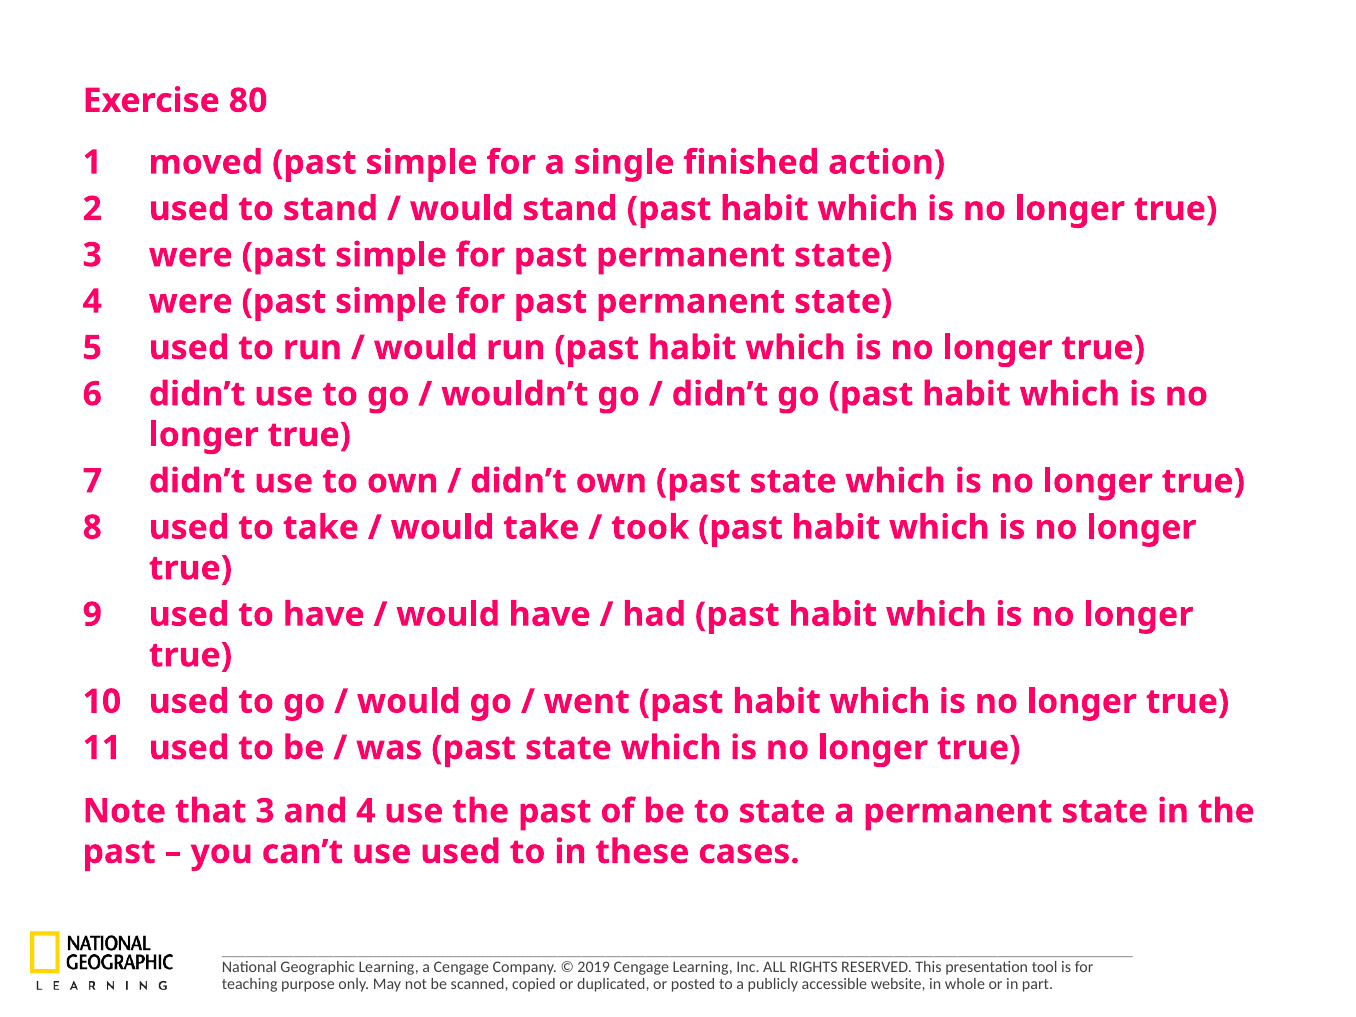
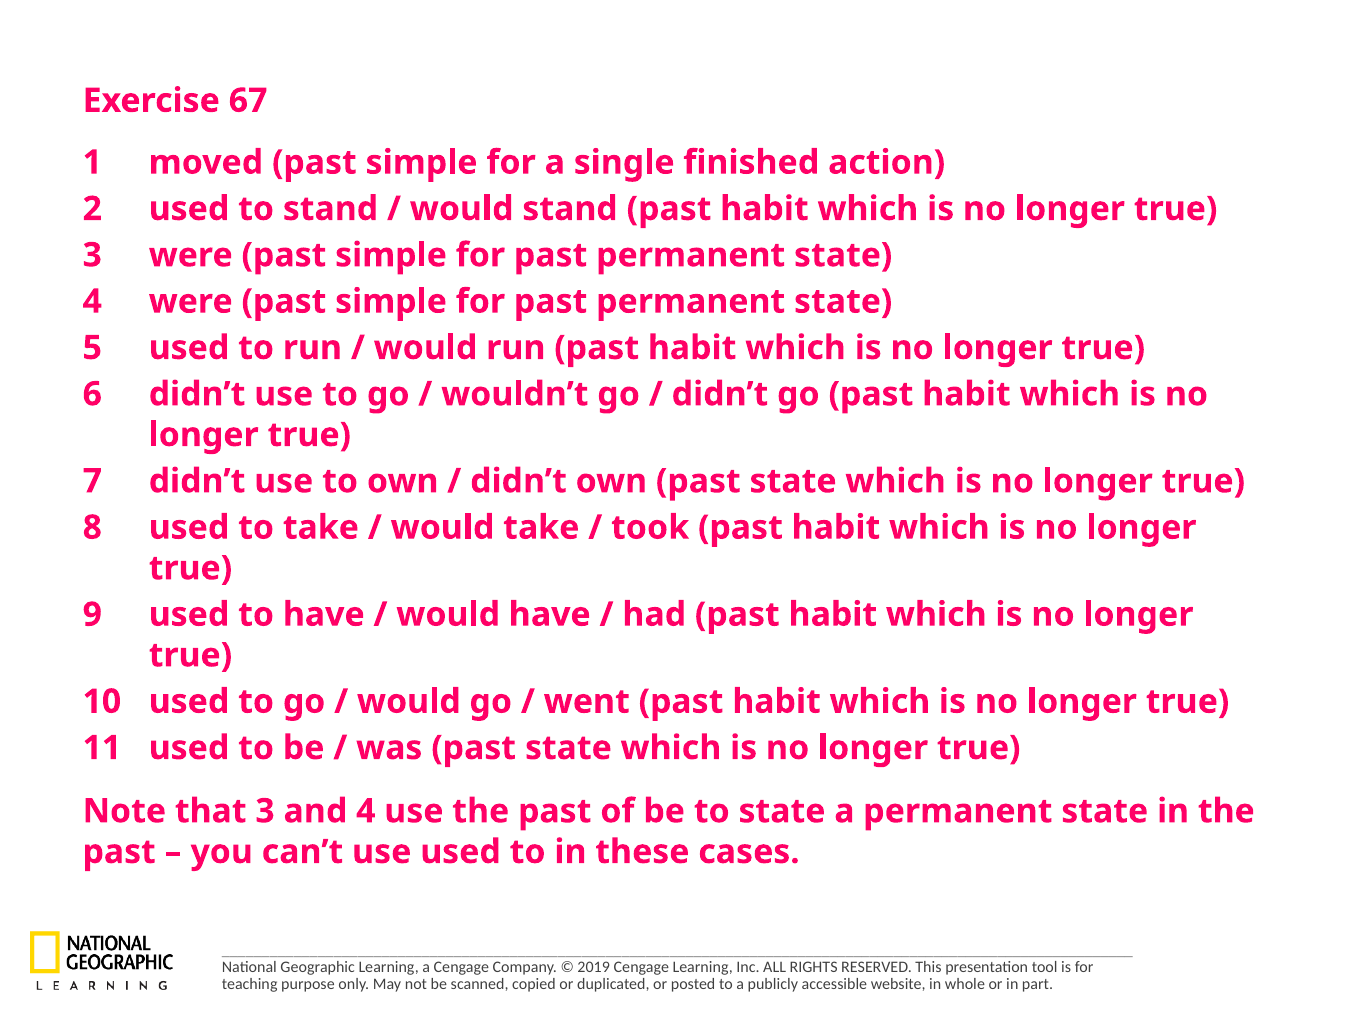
80: 80 -> 67 (248, 101)
